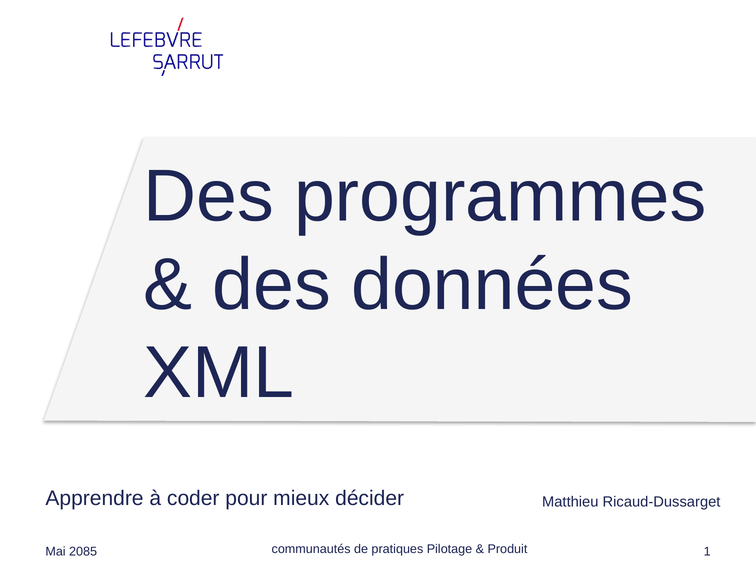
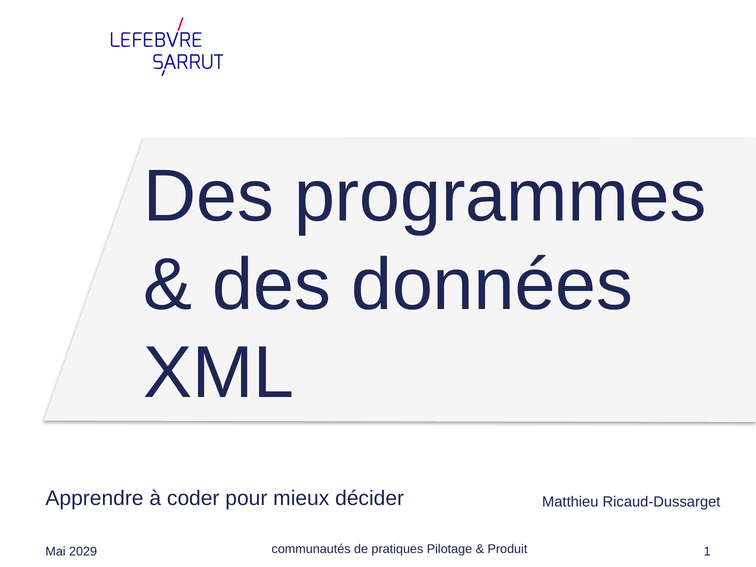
2085: 2085 -> 2029 (83, 552)
